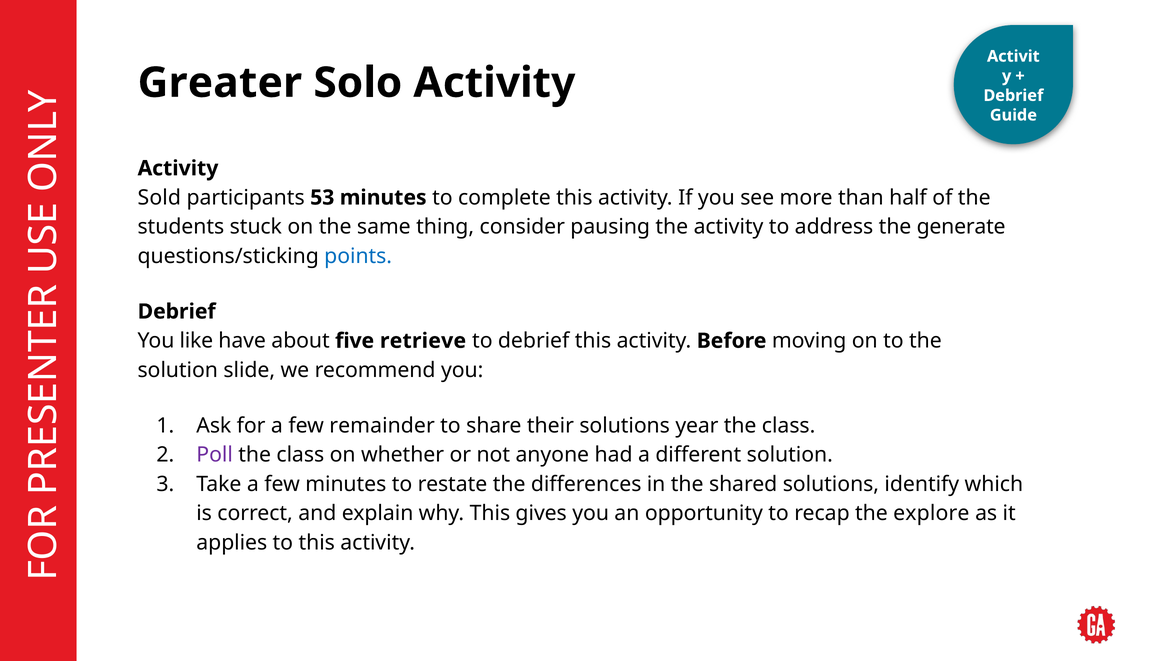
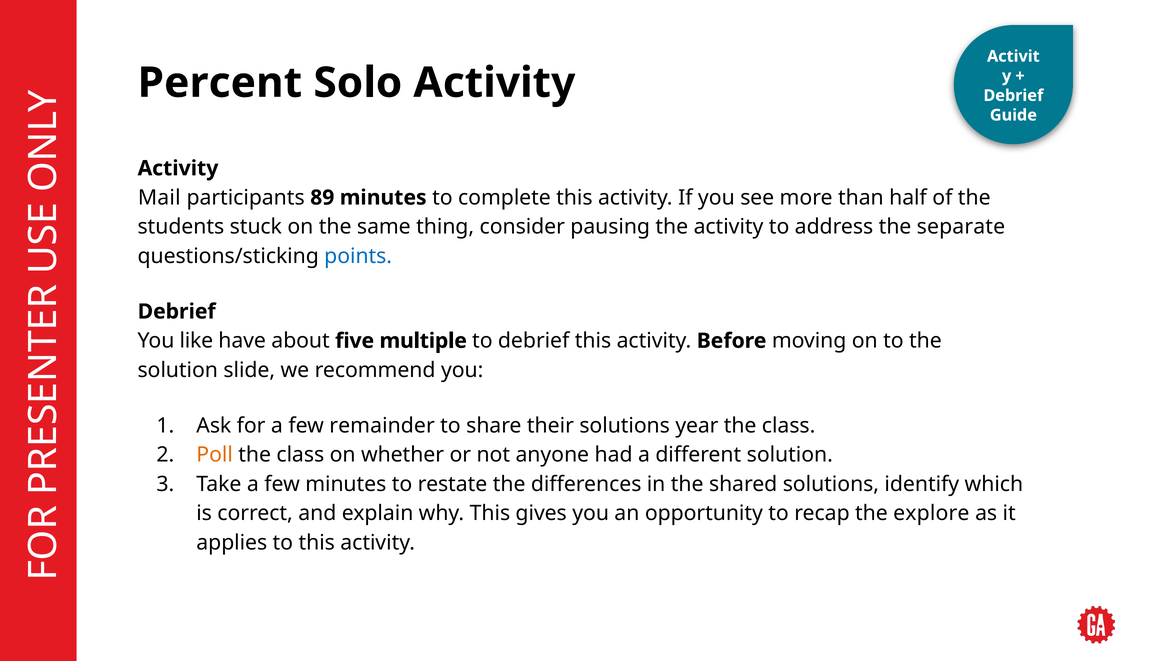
Greater: Greater -> Percent (220, 83)
Sold: Sold -> Mail (159, 198)
53: 53 -> 89 (322, 198)
generate: generate -> separate (961, 227)
retrieve: retrieve -> multiple (423, 341)
Poll colour: purple -> orange (215, 455)
